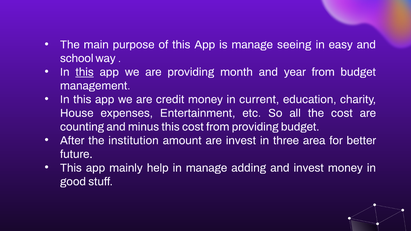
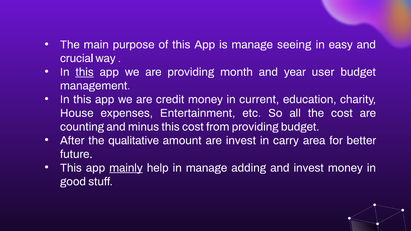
school: school -> crucial (77, 58)
year from: from -> user (323, 72)
institution: institution -> qualitative (134, 141)
three: three -> carry (286, 141)
mainly underline: none -> present (126, 168)
